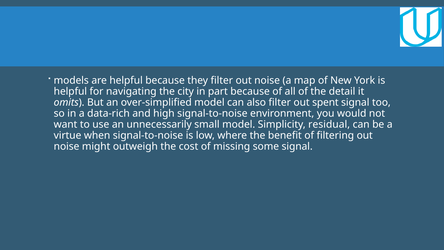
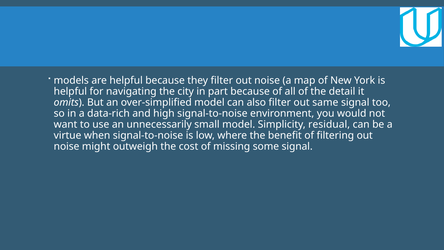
spent: spent -> same (325, 102)
